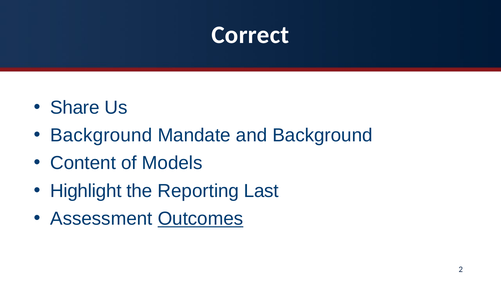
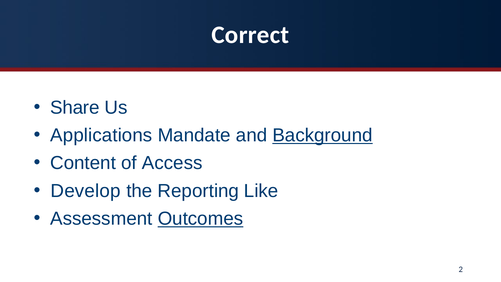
Background: Background -> Applications (101, 135)
Background underline: none -> present (323, 135)
Models: Models -> Access (172, 163)
Highlight: Highlight -> Develop (86, 191)
Last: Last -> Like (261, 191)
